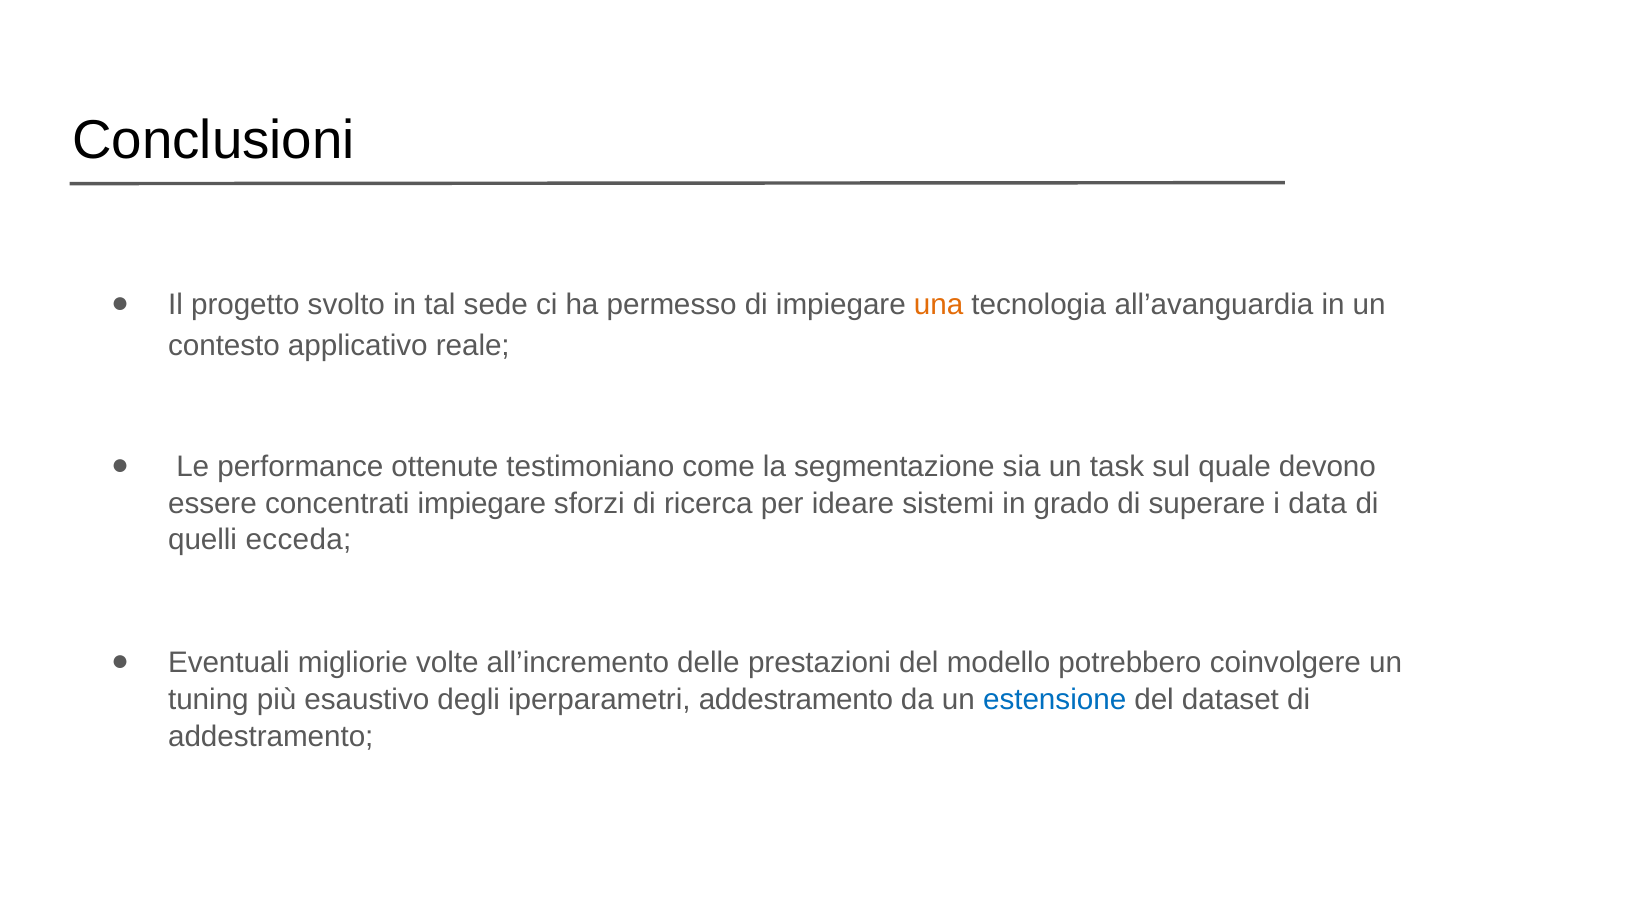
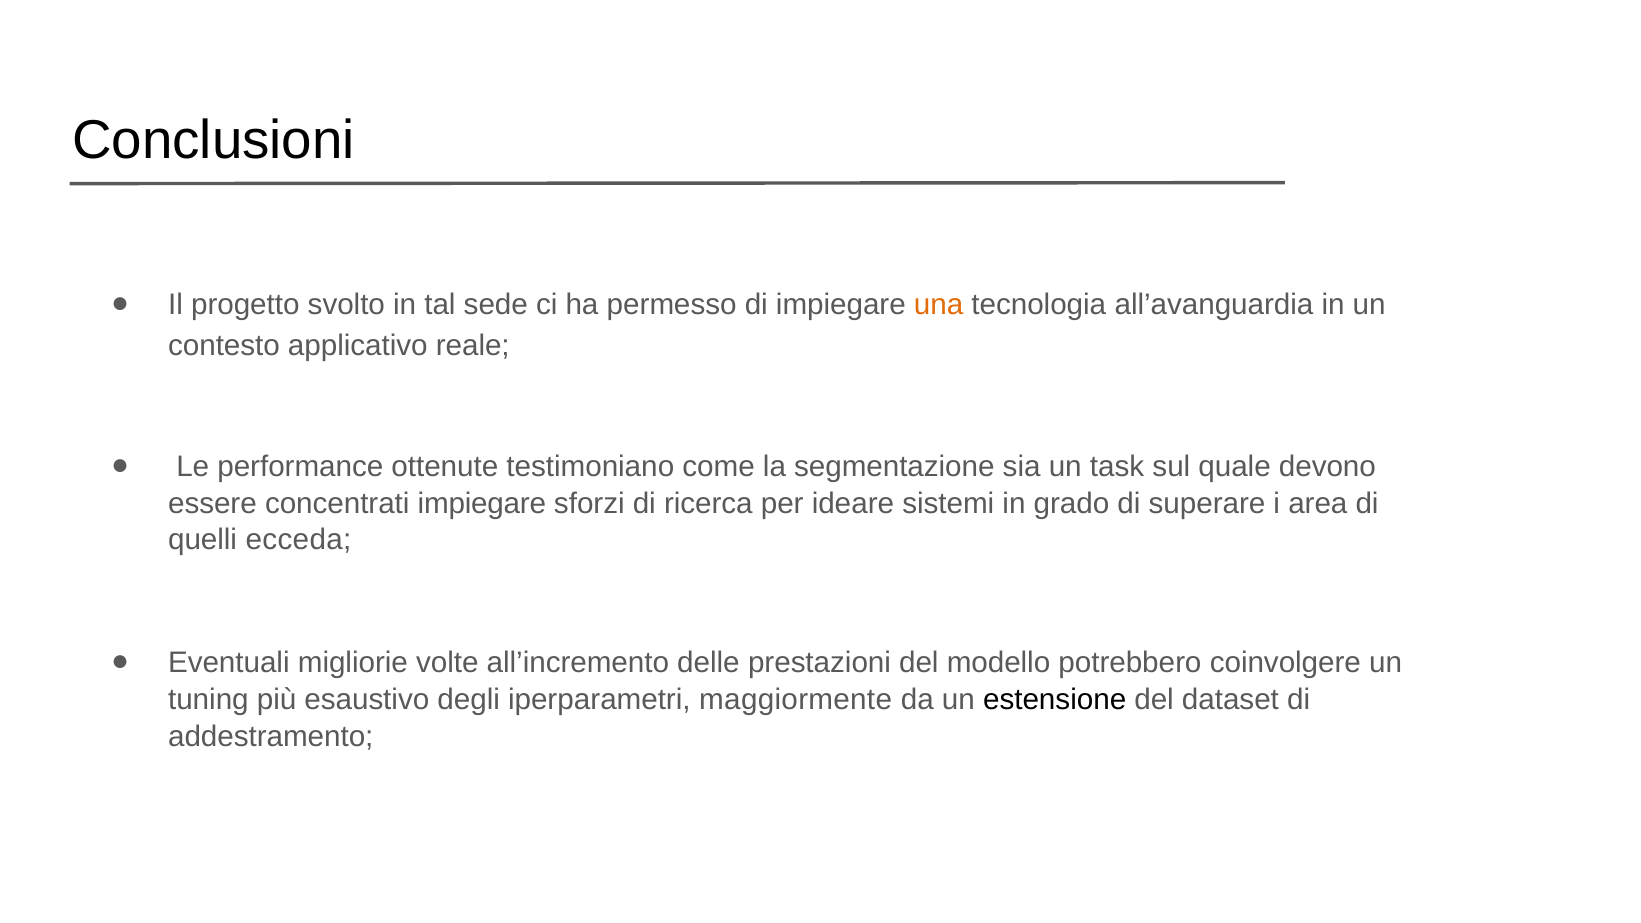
data: data -> area (1318, 503)
iperparametri addestramento: addestramento -> maggiormente (796, 700)
estensione colour: blue -> black (1055, 700)
